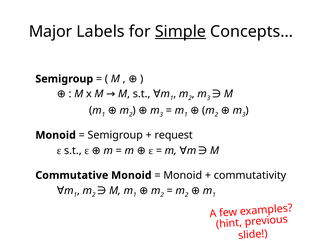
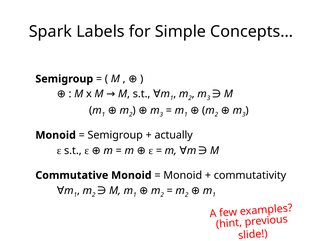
Major: Major -> Spark (50, 32)
Simple underline: present -> none (180, 32)
request: request -> actually (174, 135)
